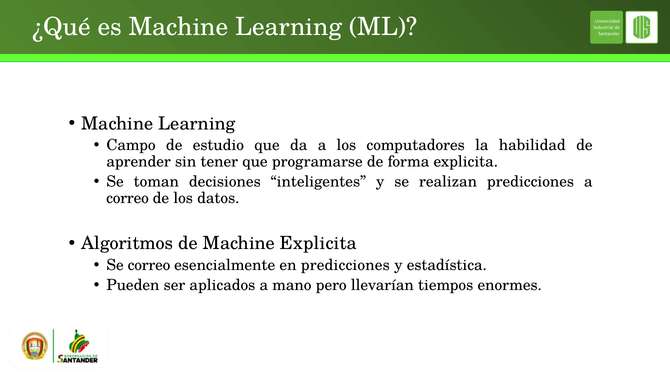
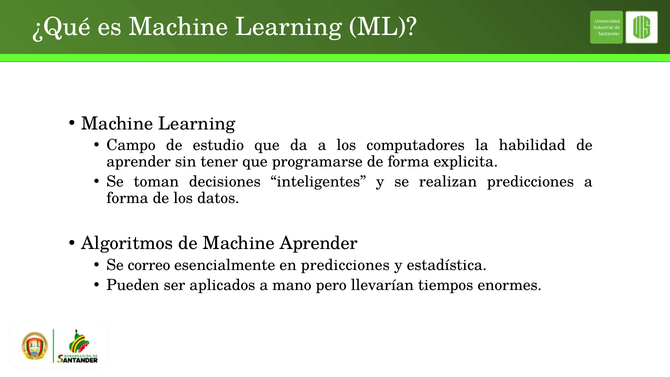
correo: correo -> forma (127, 198)
Machine Explicita: Explicita -> Aprender (319, 243)
